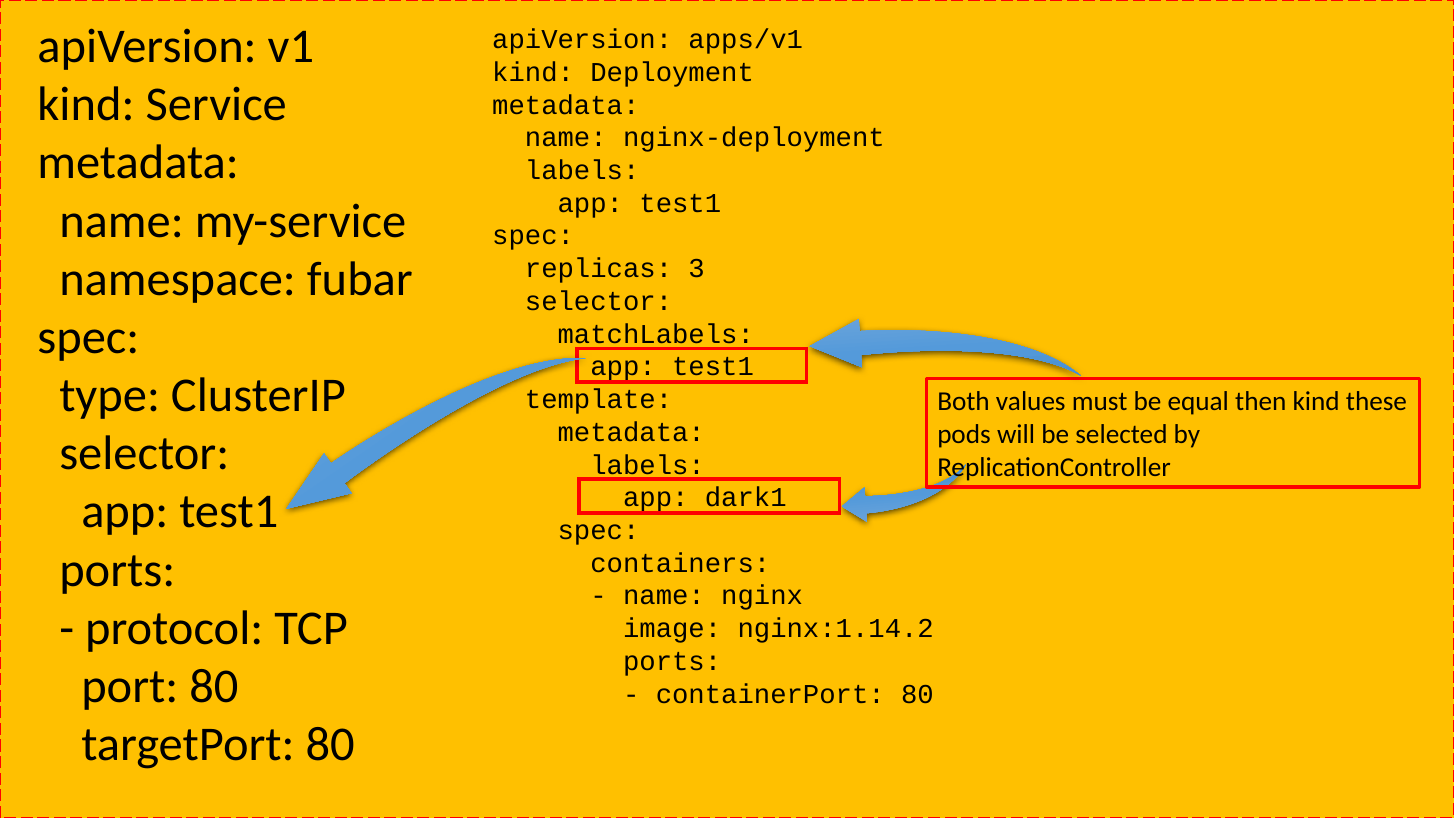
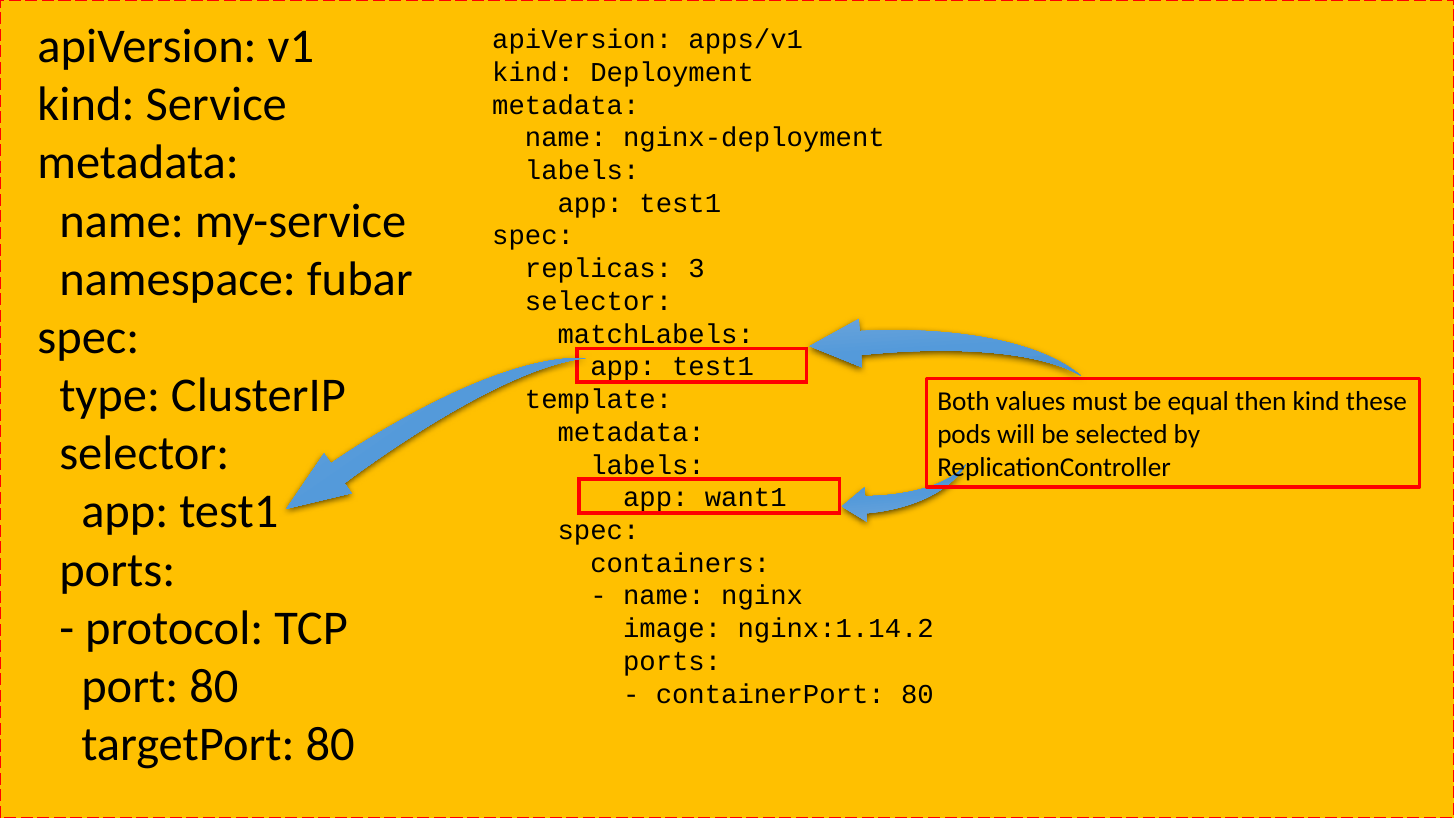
dark1: dark1 -> want1 (746, 498)
